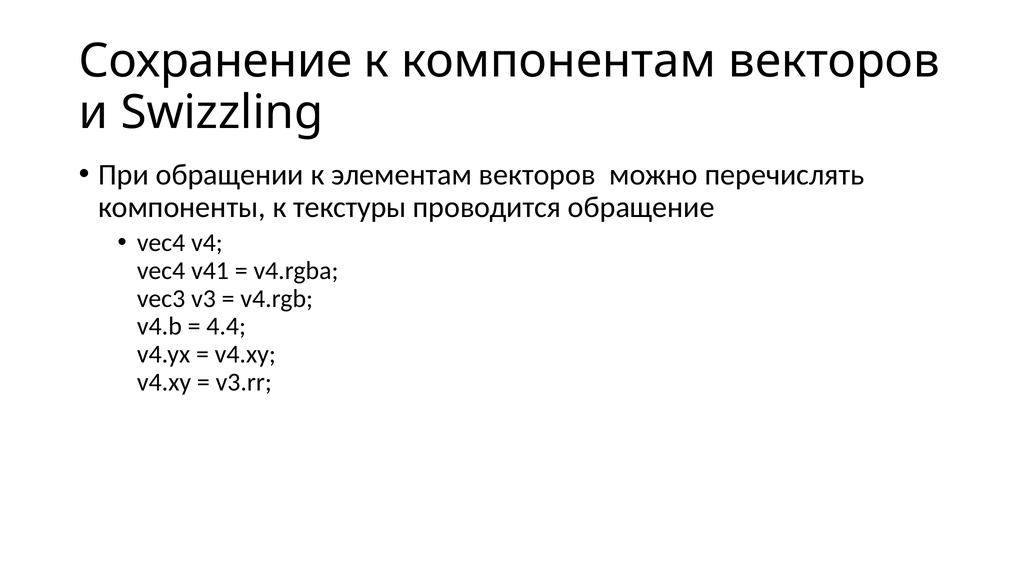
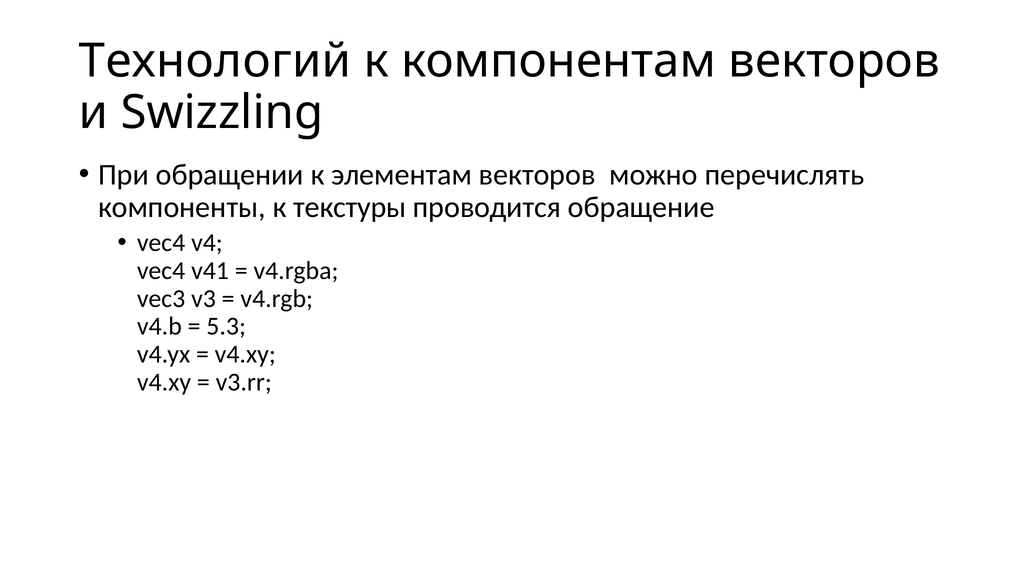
Сохранение: Сохранение -> Технологий (215, 61)
4.4: 4.4 -> 5.3 (226, 327)
